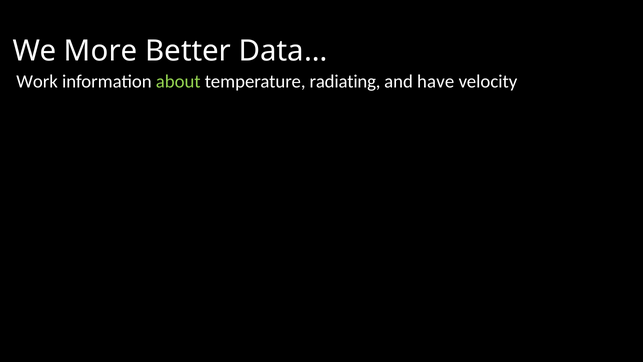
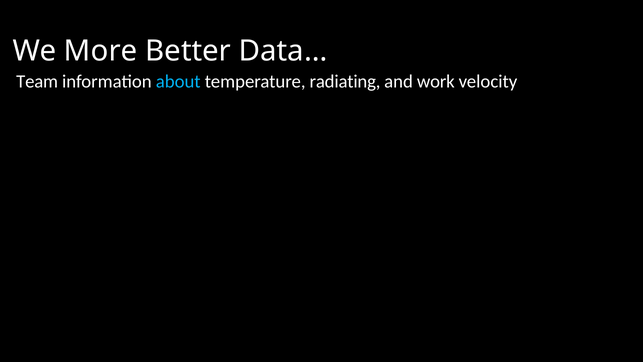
Work: Work -> Team (37, 82)
about colour: light green -> light blue (178, 82)
have: have -> work (436, 82)
